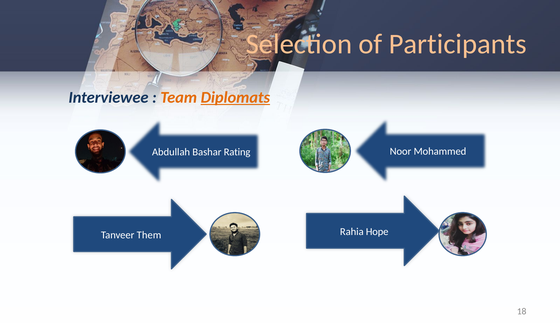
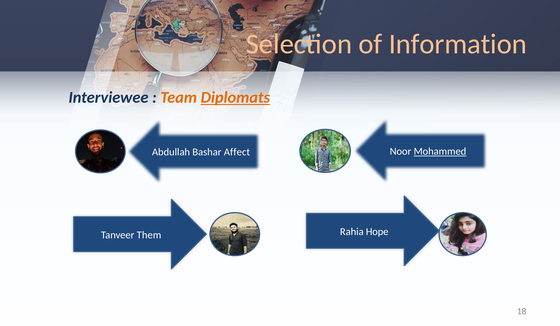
Participants: Participants -> Information (458, 44)
Mohammed underline: none -> present (440, 152)
Rating: Rating -> Affect (237, 152)
